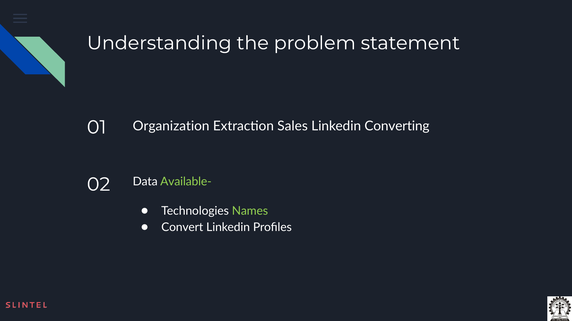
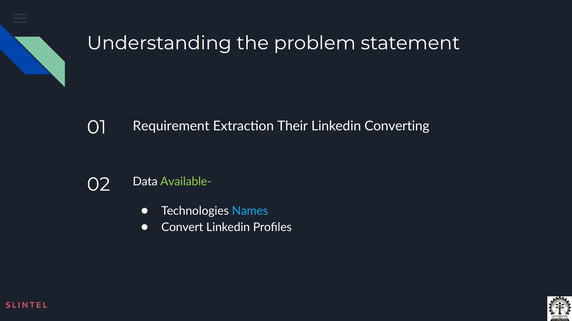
Organization: Organization -> Requirement (171, 126)
Sales: Sales -> Their (293, 126)
Names colour: light green -> light blue (250, 211)
